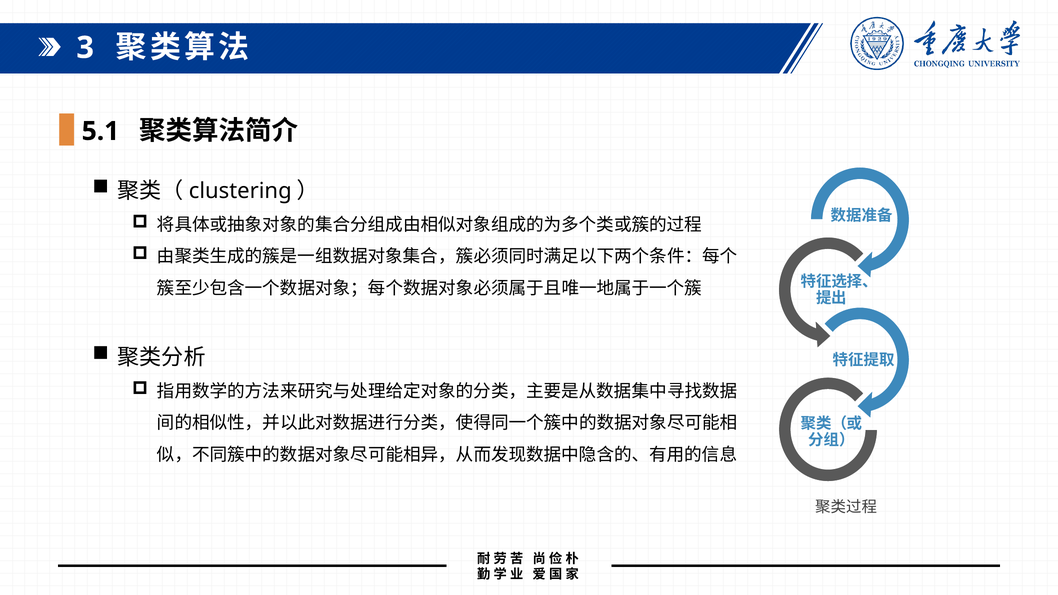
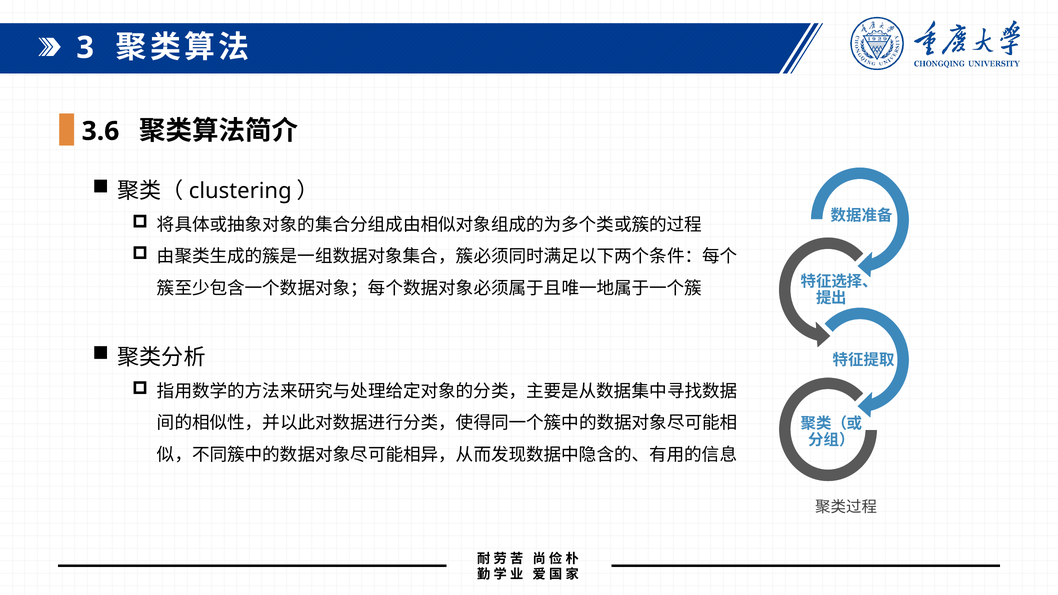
5.1: 5.1 -> 3.6 (100, 131)
